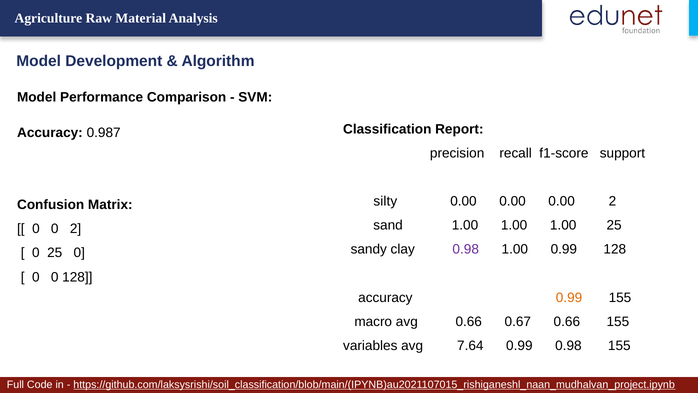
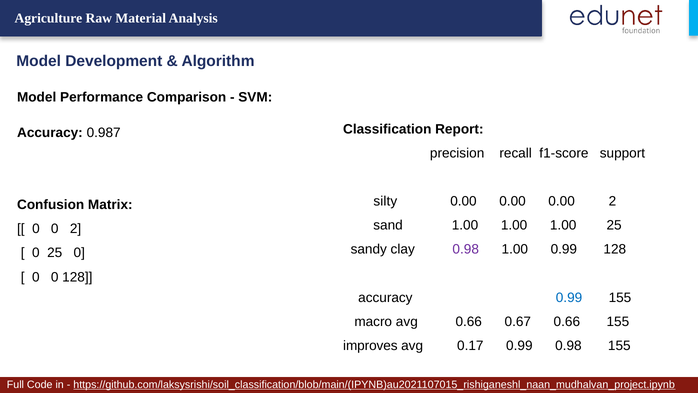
0.99 colour: orange -> blue (569, 297)
variables: variables -> improves (370, 345)
7.64: 7.64 -> 0.17 (470, 345)
